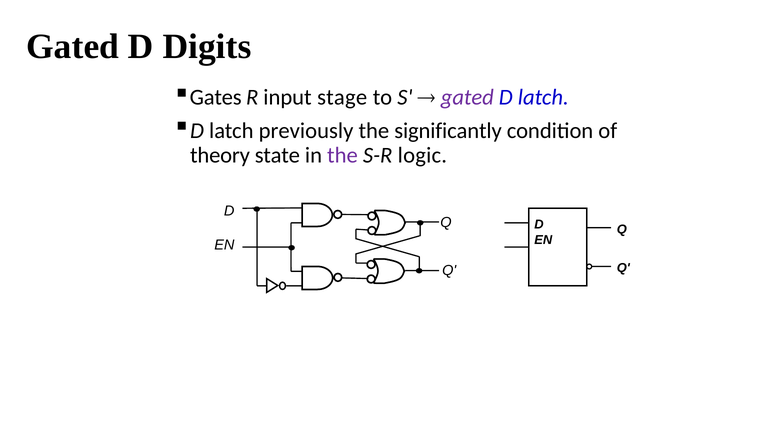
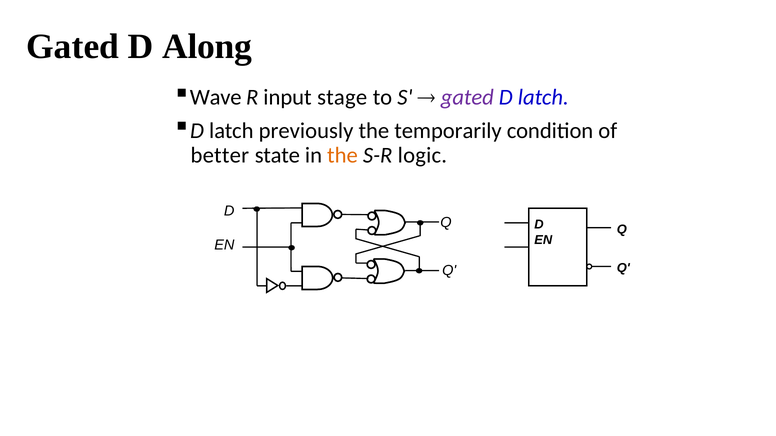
Digits: Digits -> Along (207, 47)
Gates: Gates -> Wave (216, 97)
significantly: significantly -> temporarily (448, 131)
theory: theory -> better (220, 155)
the colour: purple -> orange (342, 155)
